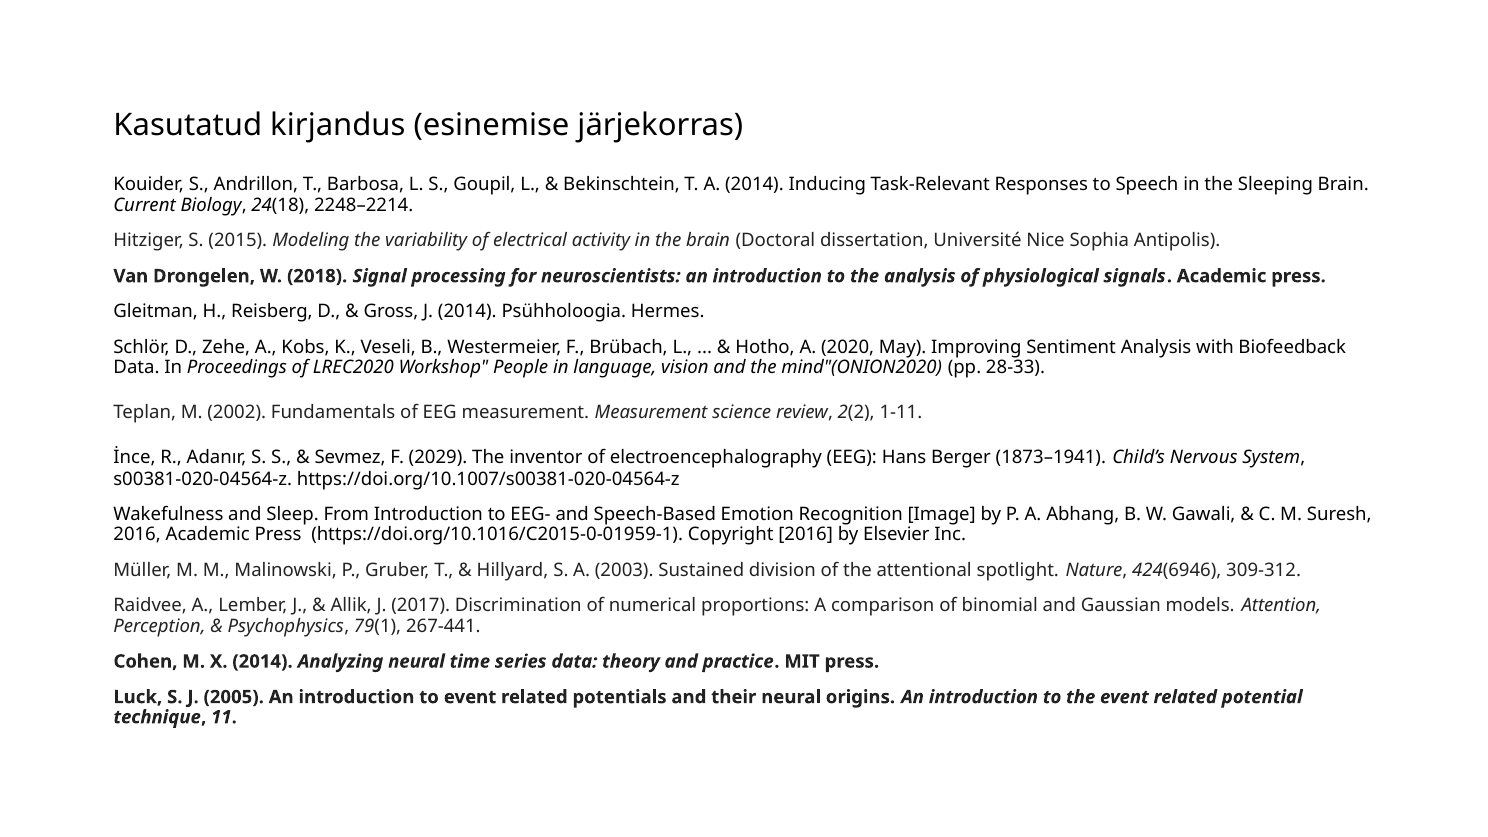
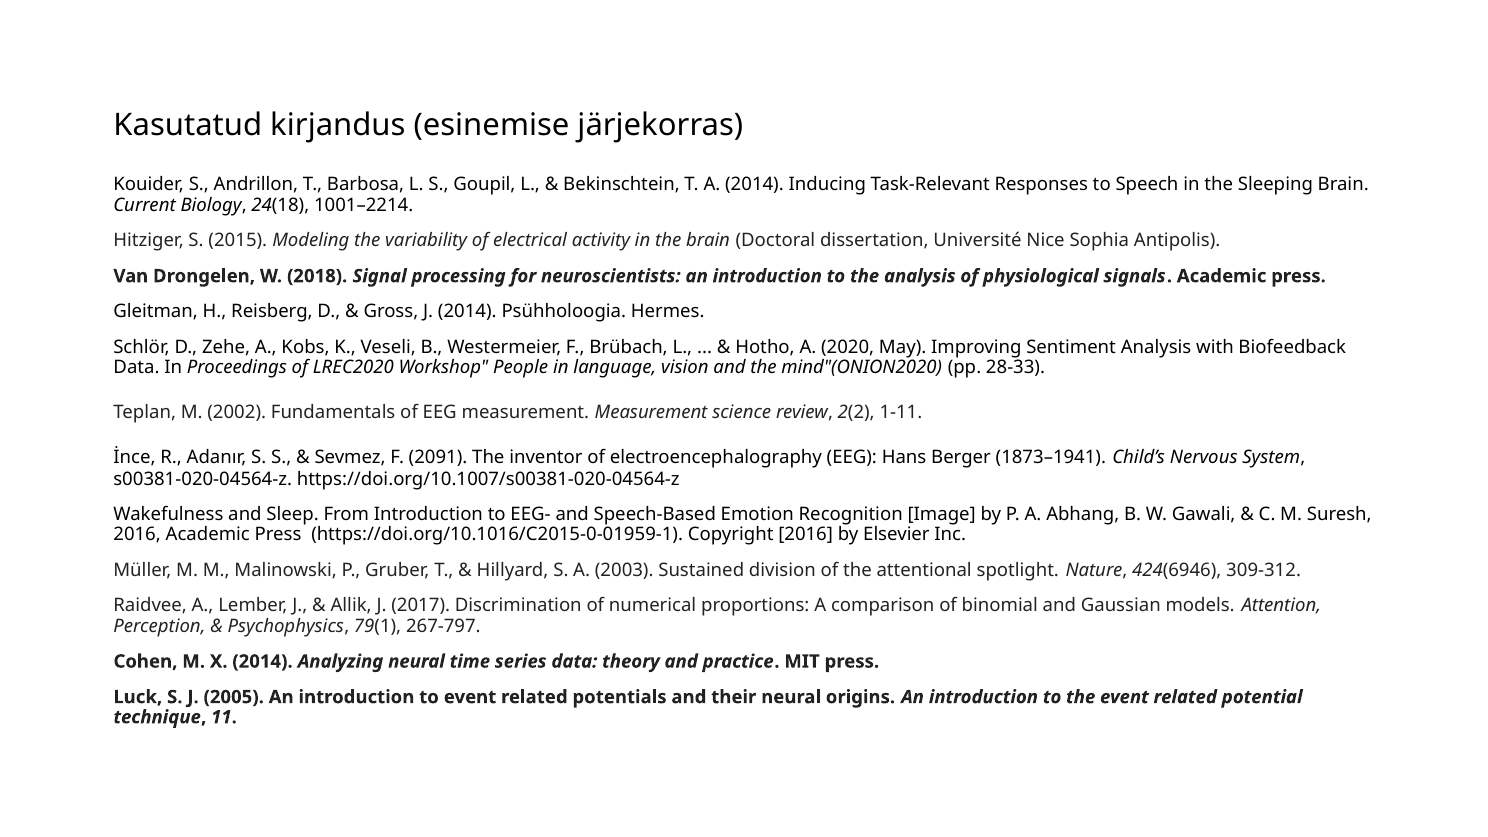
2248–2214: 2248–2214 -> 1001–2214 (364, 205)
2029: 2029 -> 2091 (438, 457)
267-441: 267-441 -> 267-797 (443, 626)
